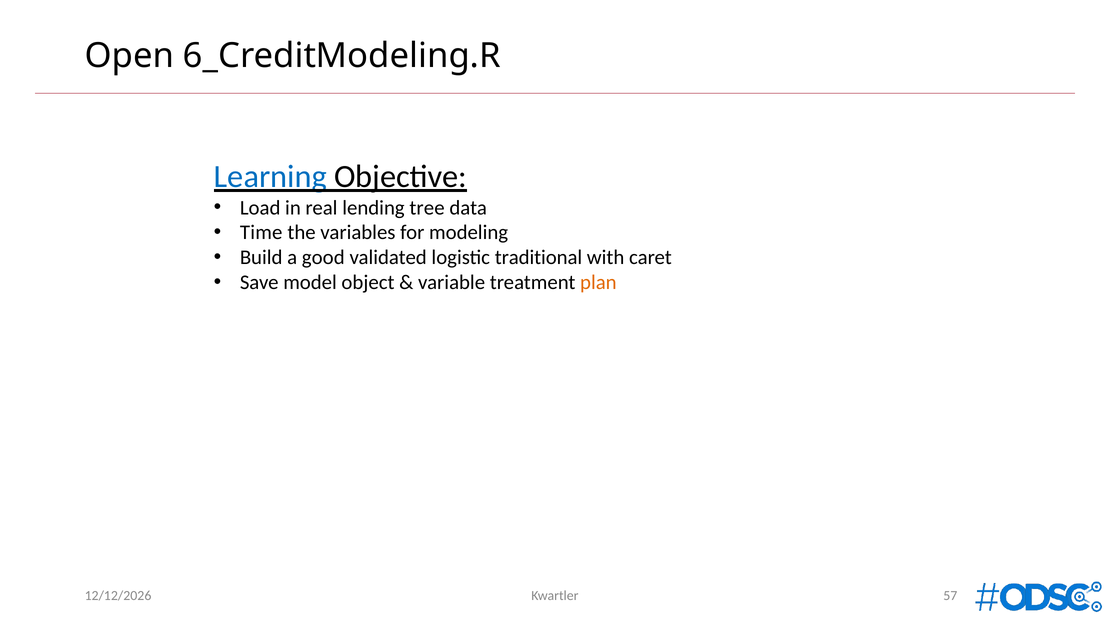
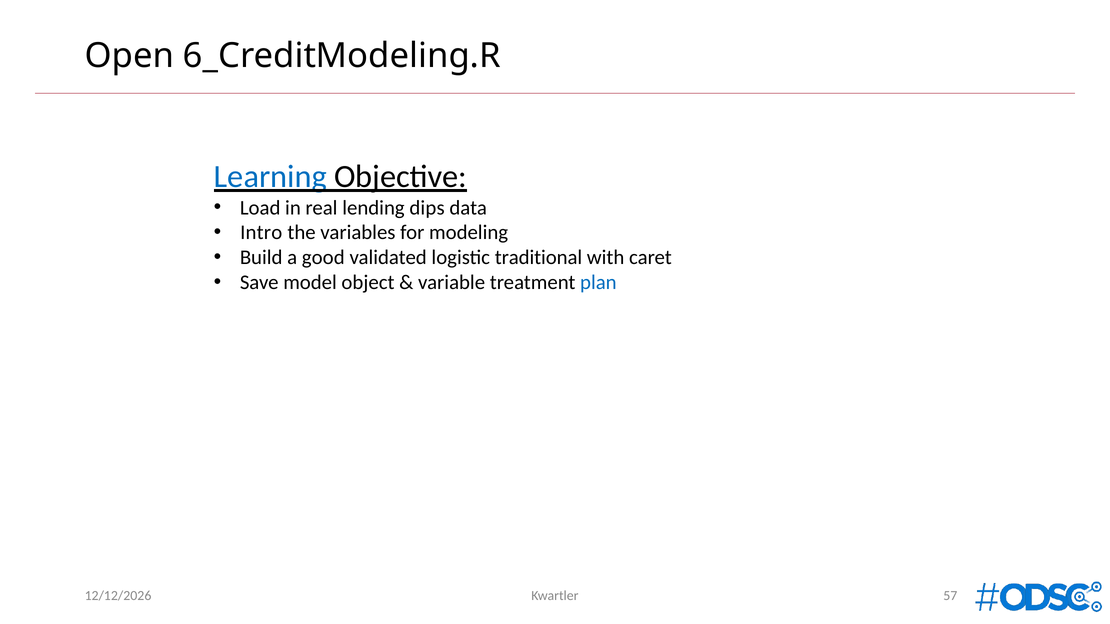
tree: tree -> dips (427, 208)
Time: Time -> Intro (261, 233)
plan colour: orange -> blue (598, 283)
